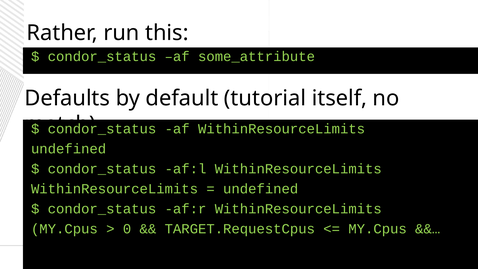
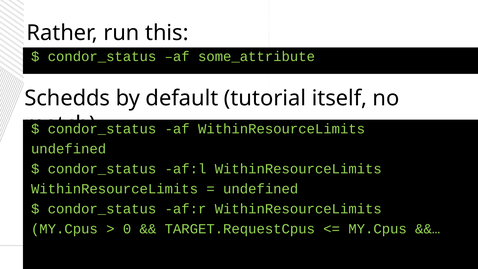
Defaults: Defaults -> Schedds (67, 98)
